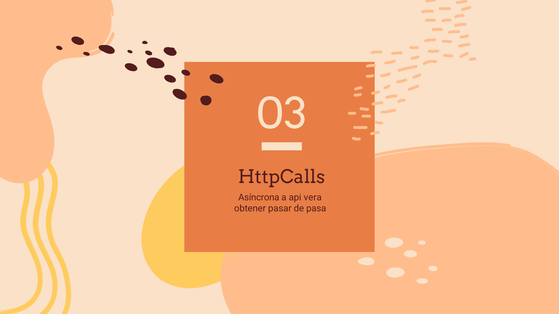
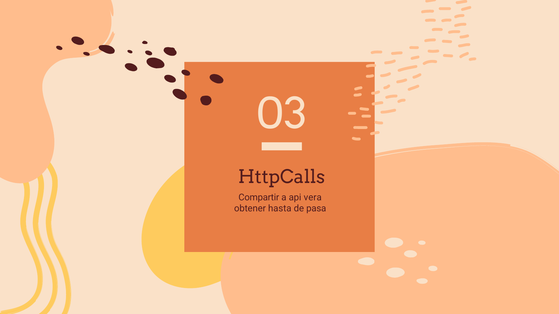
Asíncrona: Asíncrona -> Compartir (259, 198)
pasar: pasar -> hasta (280, 209)
